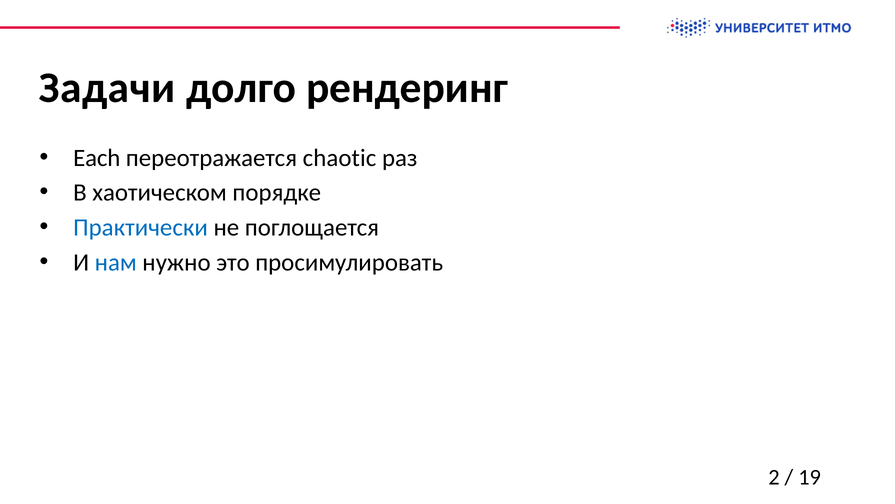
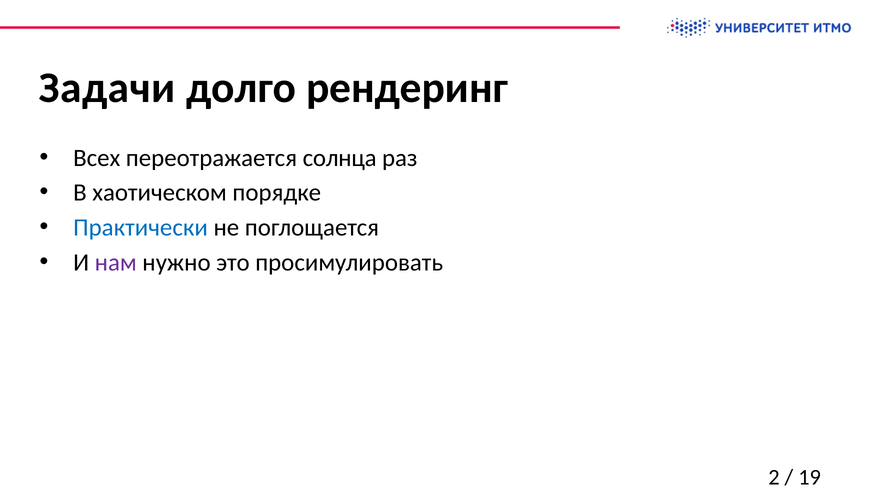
Each: Each -> Всех (97, 158)
chaotic: chaotic -> солнца (340, 158)
нам colour: blue -> purple (116, 262)
